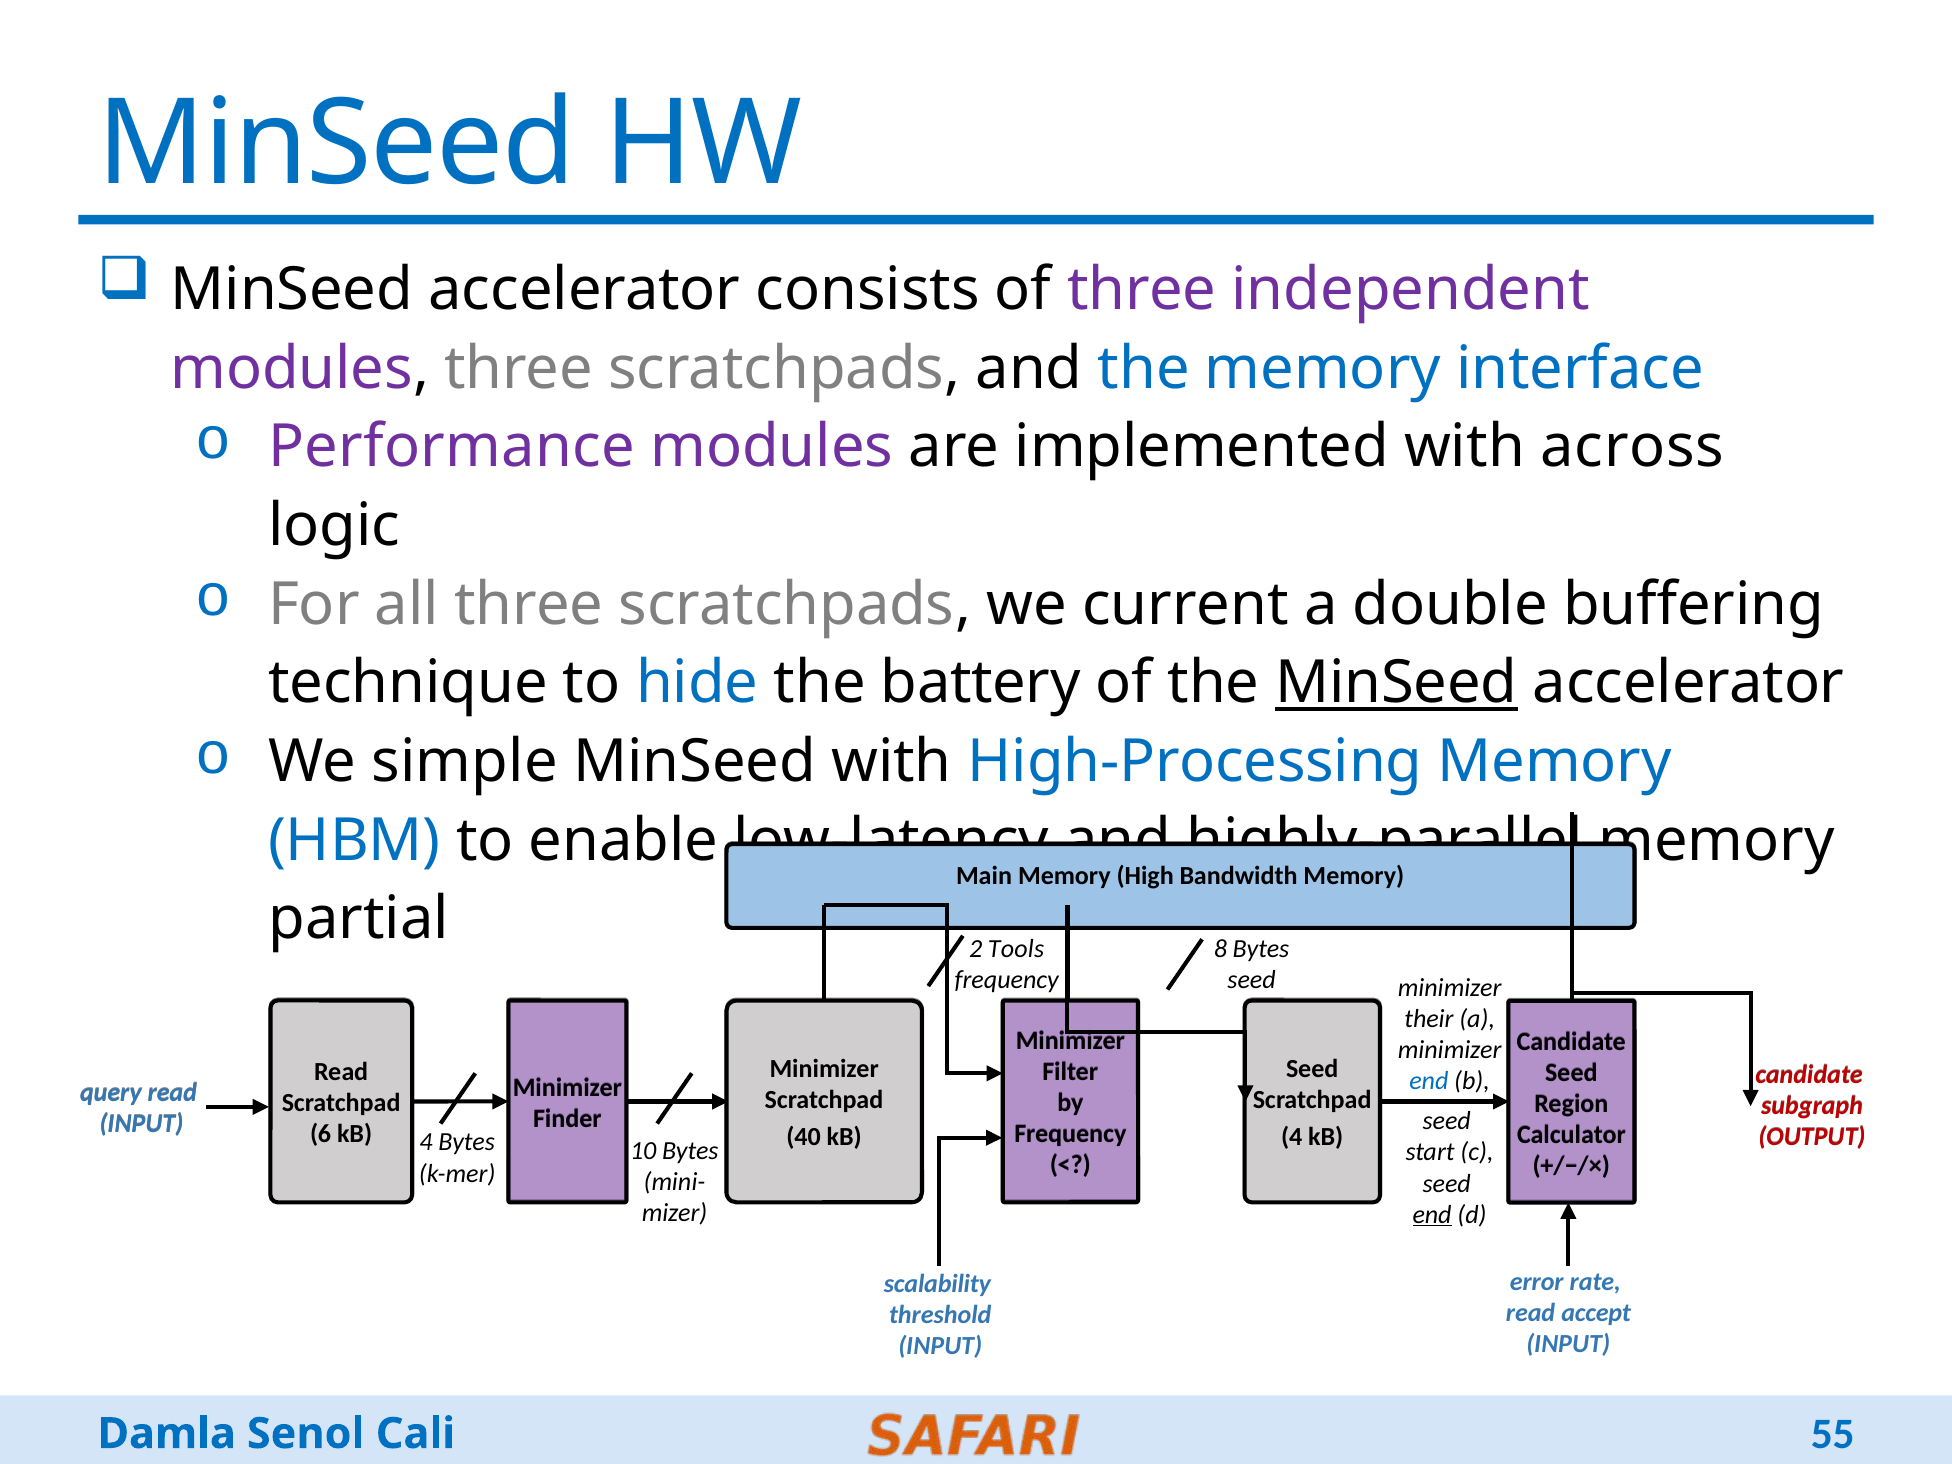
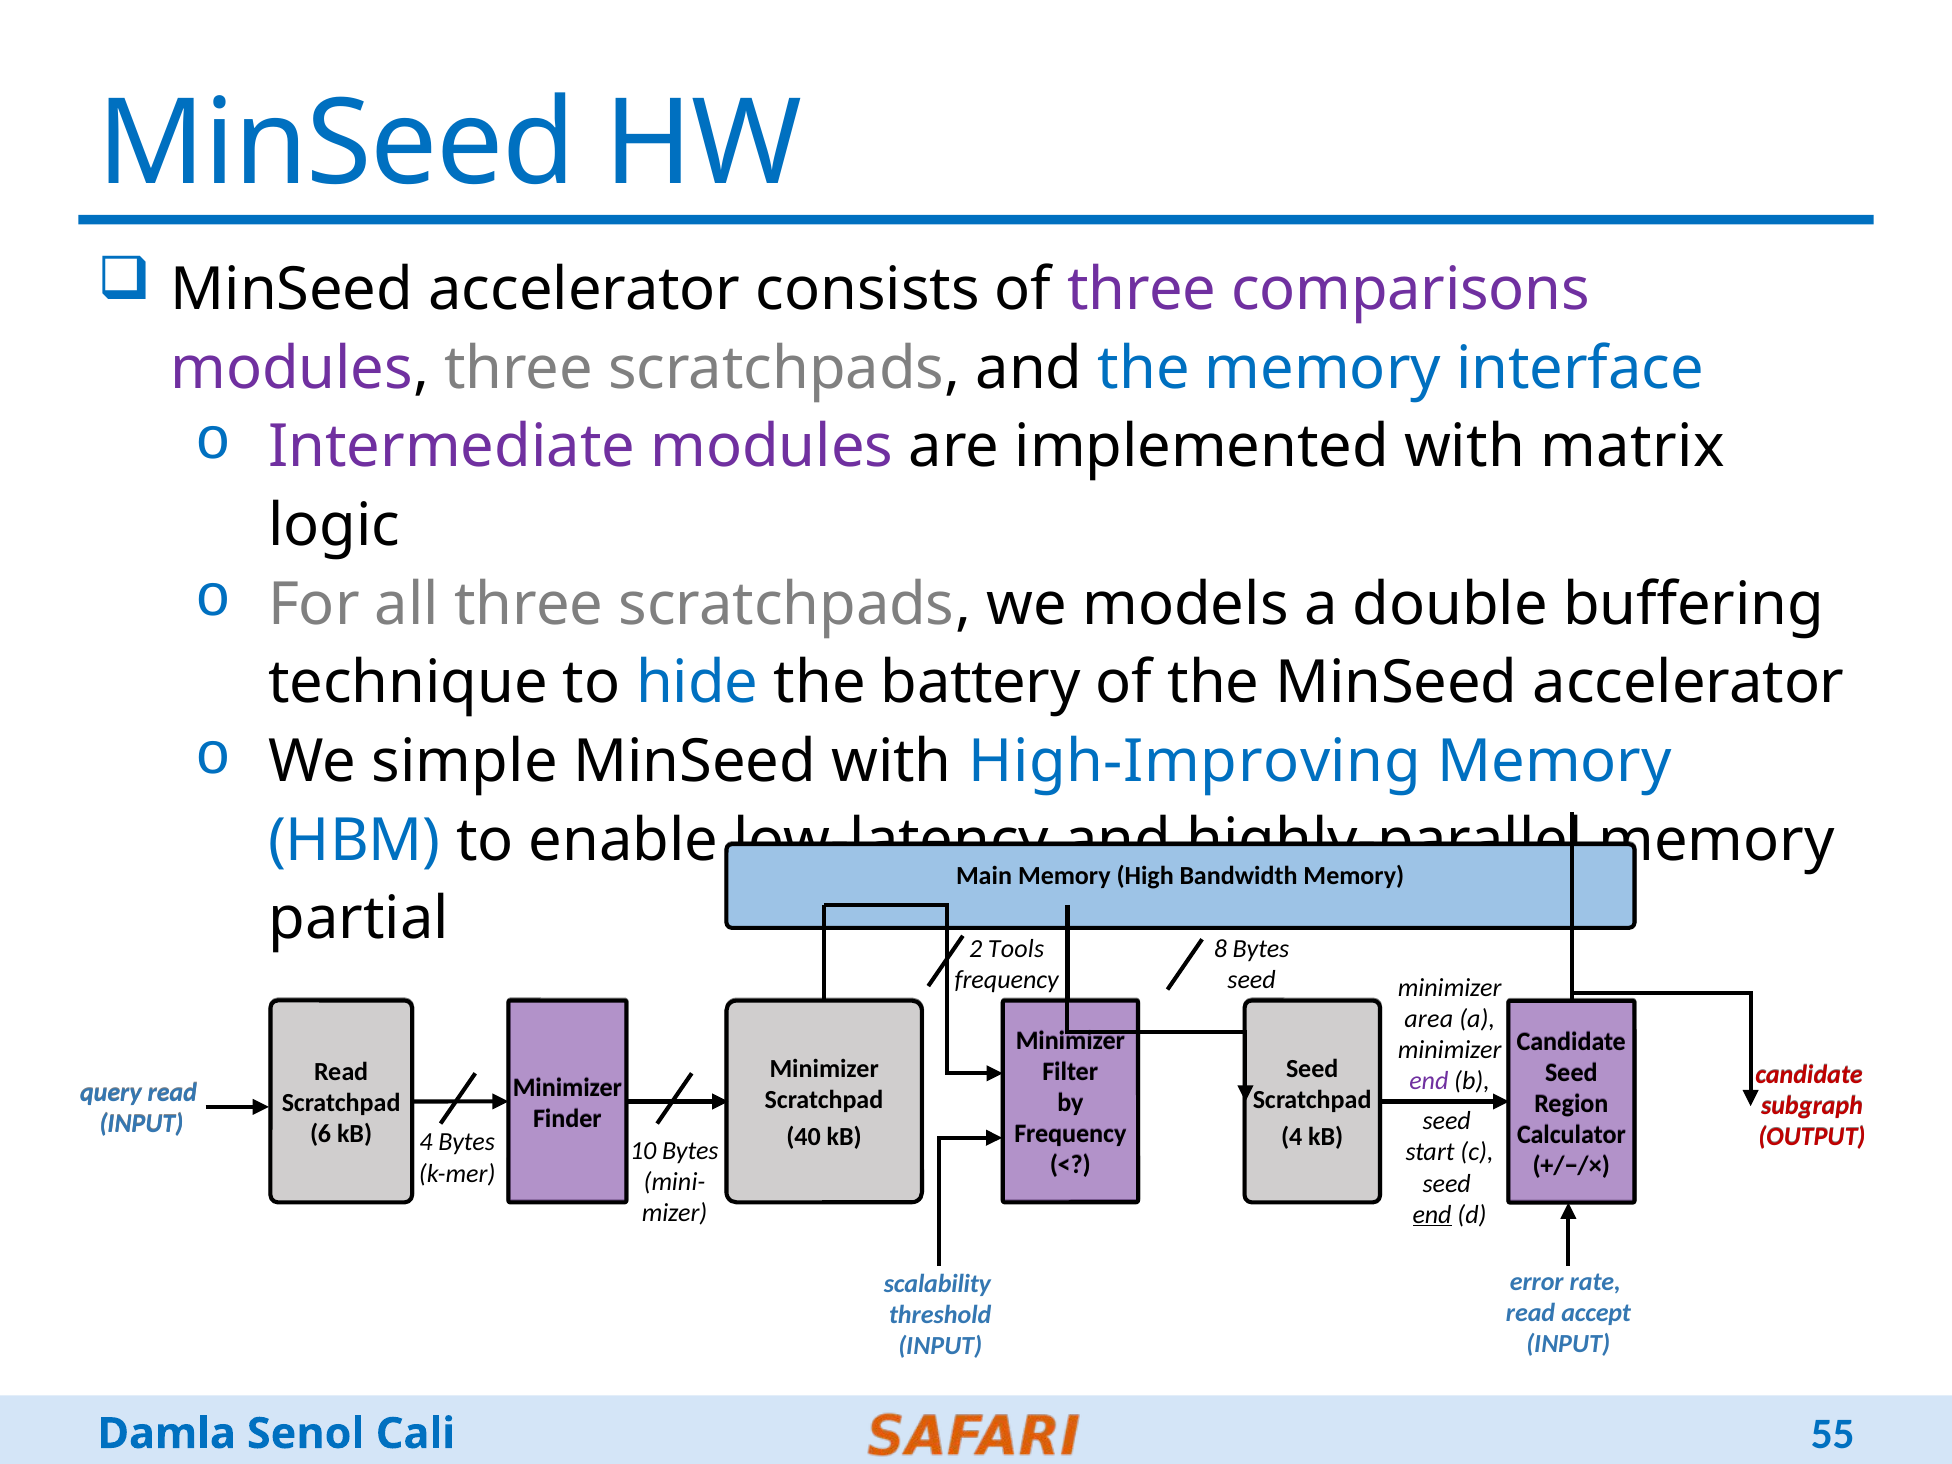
independent: independent -> comparisons (1411, 290)
Performance: Performance -> Intermediate (452, 447)
across: across -> matrix (1632, 447)
current: current -> models (1185, 604)
MinSeed underline: present -> none (1396, 683)
High-Processing: High-Processing -> High-Improving (1195, 762)
their: their -> area (1429, 1019)
end colour: blue -> purple (1429, 1081)
